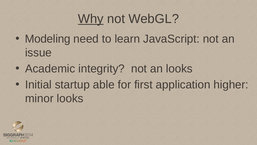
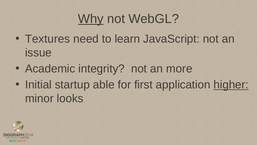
Modeling: Modeling -> Textures (48, 39)
an looks: looks -> more (179, 69)
higher underline: none -> present (231, 85)
